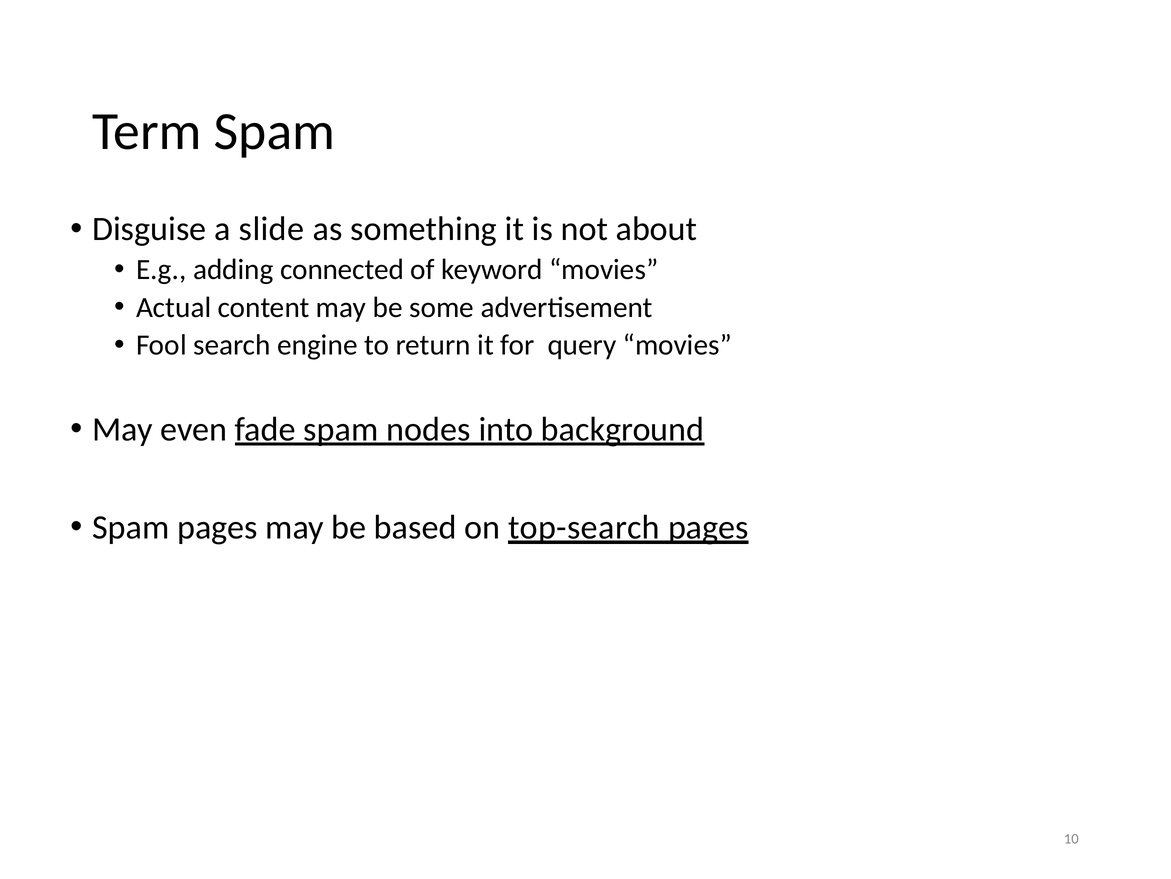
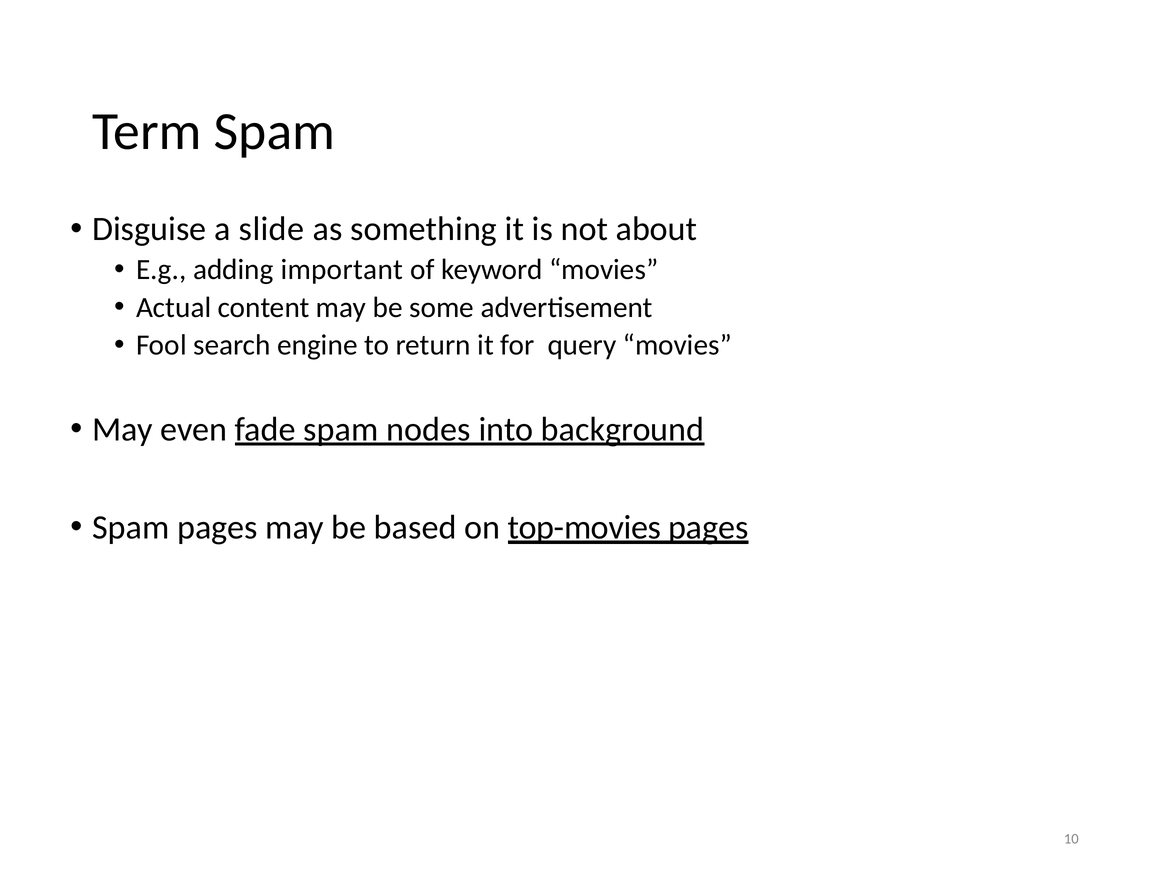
connected: connected -> important (342, 269)
top-search: top-search -> top-movies (584, 527)
